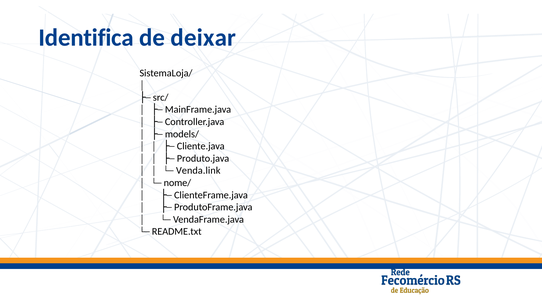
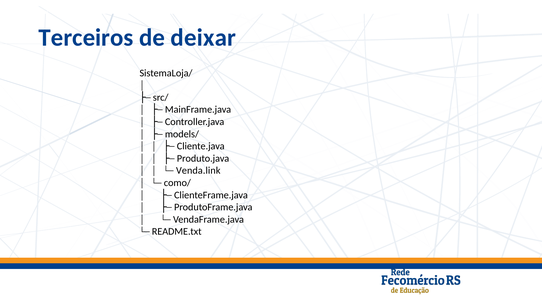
Identifica: Identifica -> Terceiros (86, 37)
nome/: nome/ -> como/ (177, 183)
